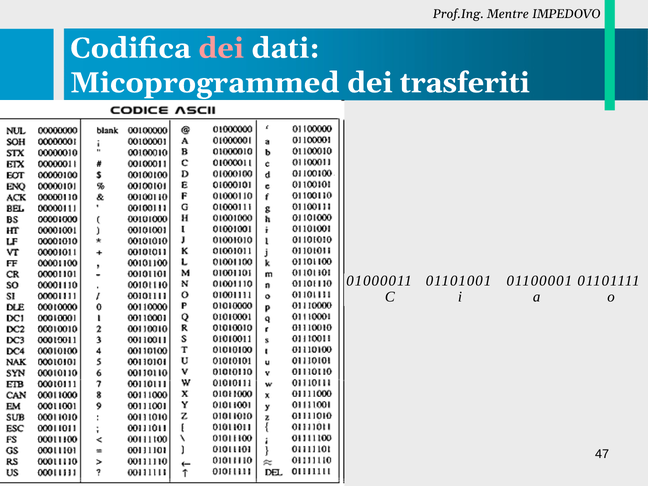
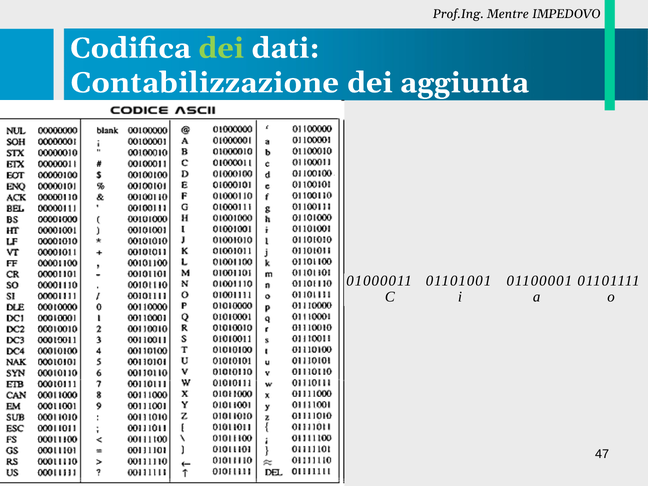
dei colour: pink -> light green (221, 48)
Micoprogrammed: Micoprogrammed -> Contabilizzazione (205, 83)
trasferiti: trasferiti -> aggiunta (464, 83)
